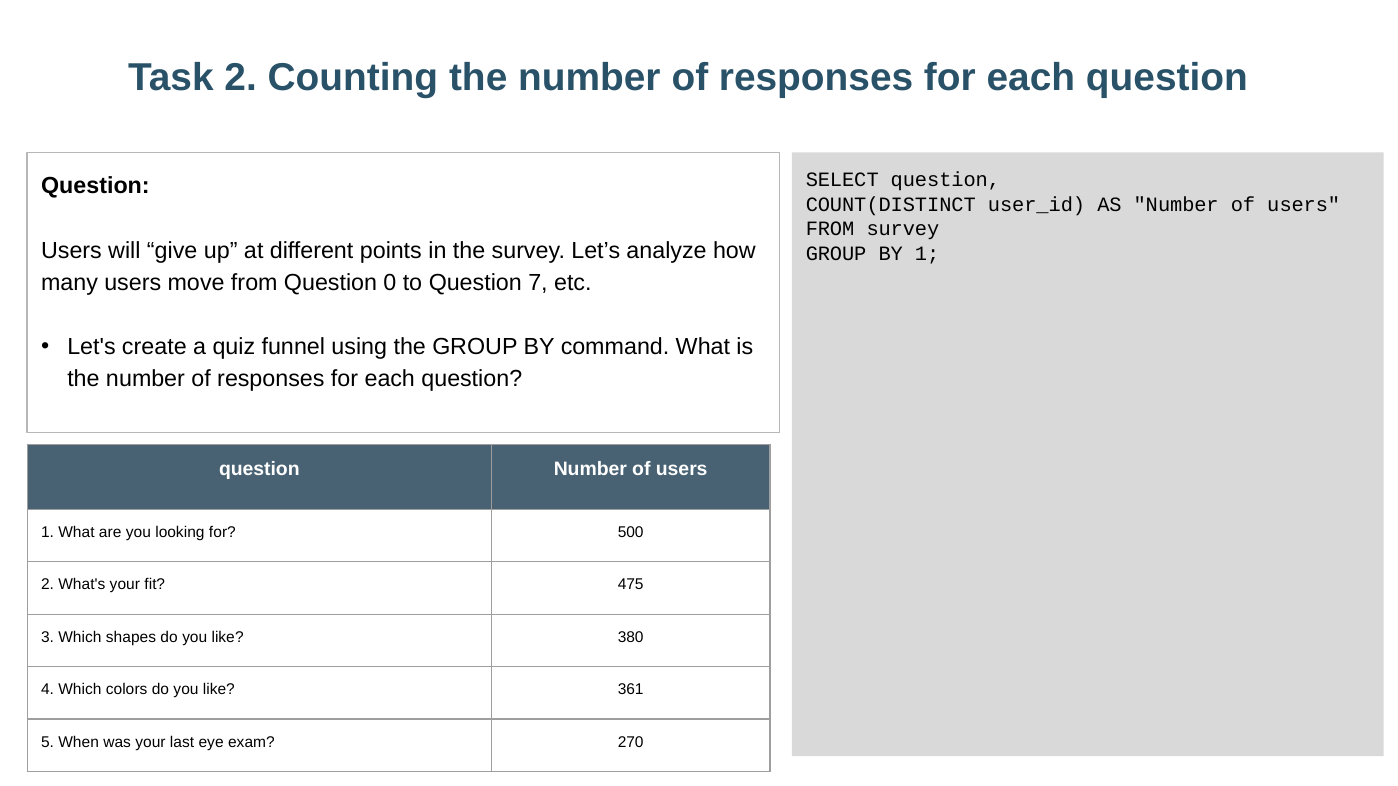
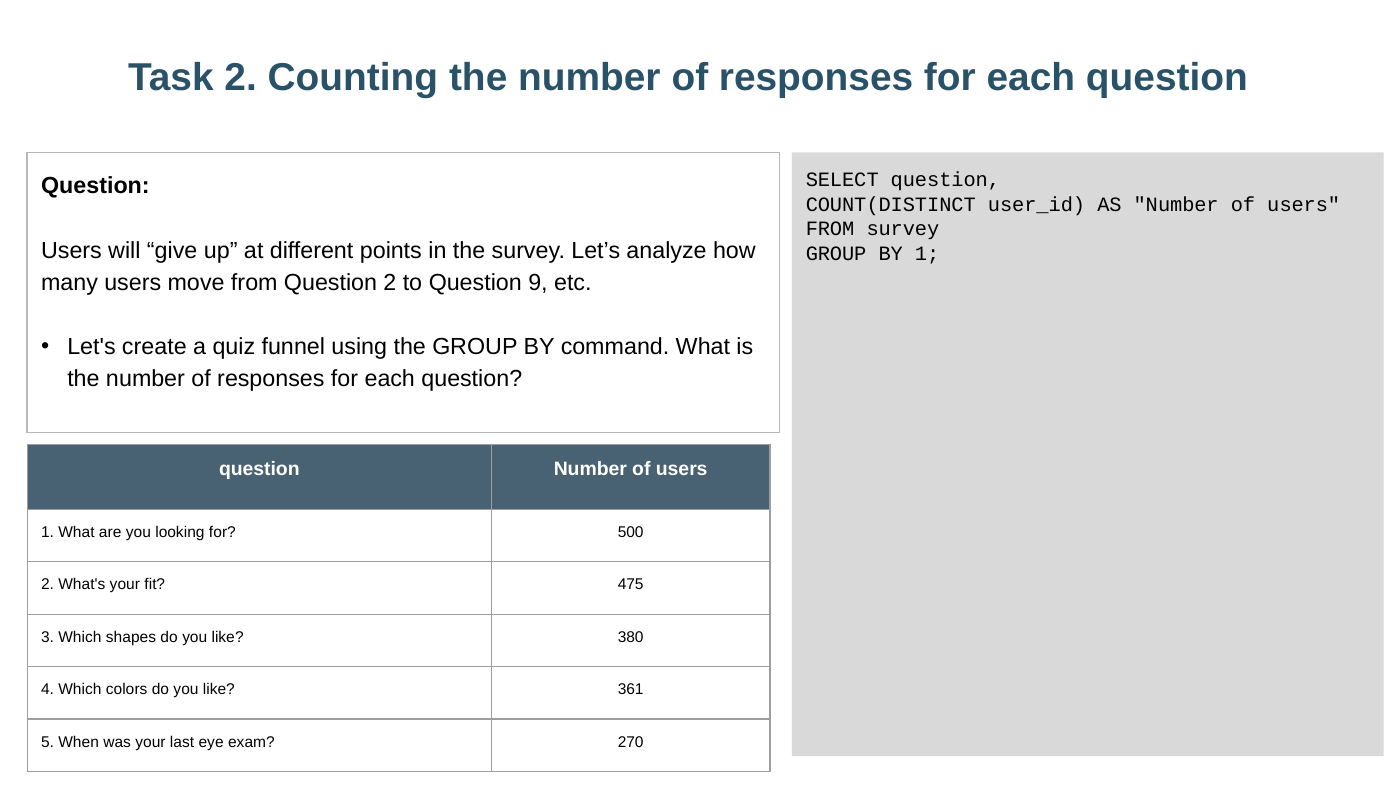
Question 0: 0 -> 2 (390, 283)
7: 7 -> 9 (538, 283)
